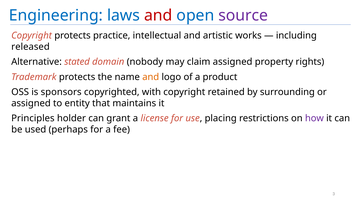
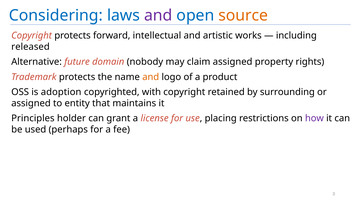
Engineering: Engineering -> Considering (56, 15)
and colour: red -> purple (158, 15)
source colour: purple -> orange (243, 15)
practice: practice -> forward (112, 36)
stated: stated -> future (77, 62)
sponsors: sponsors -> adoption (61, 92)
